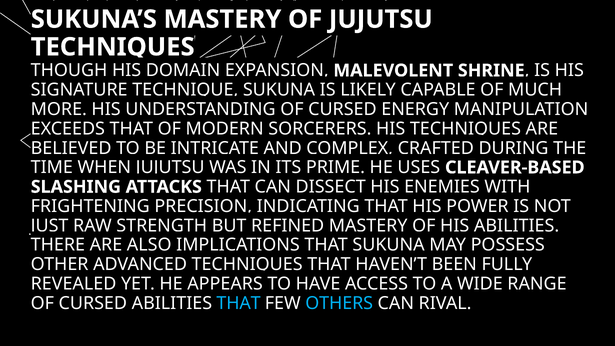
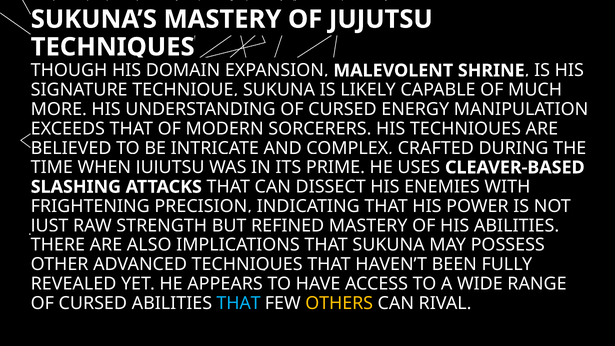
OTHERS colour: light blue -> yellow (339, 303)
